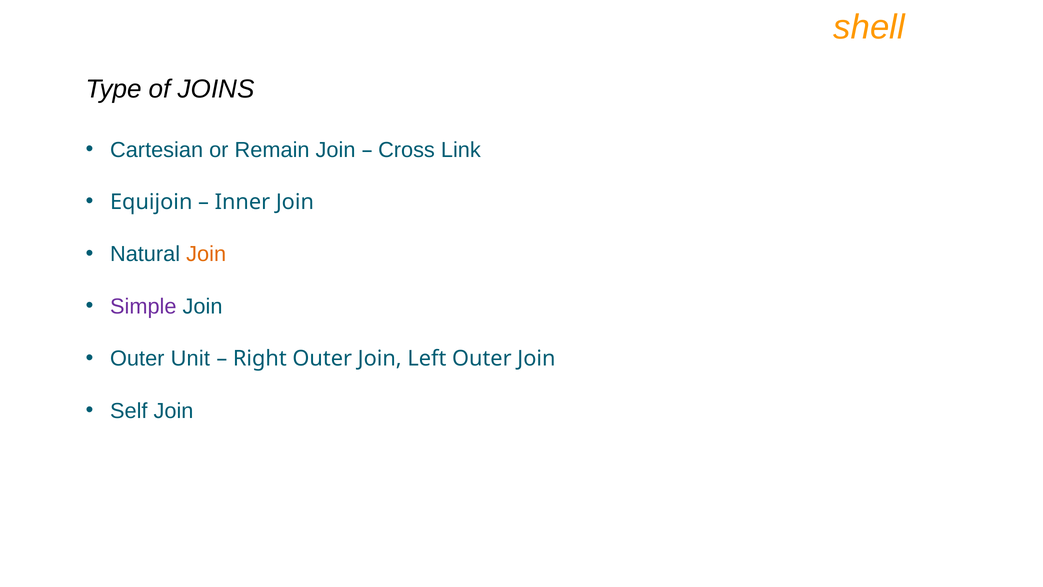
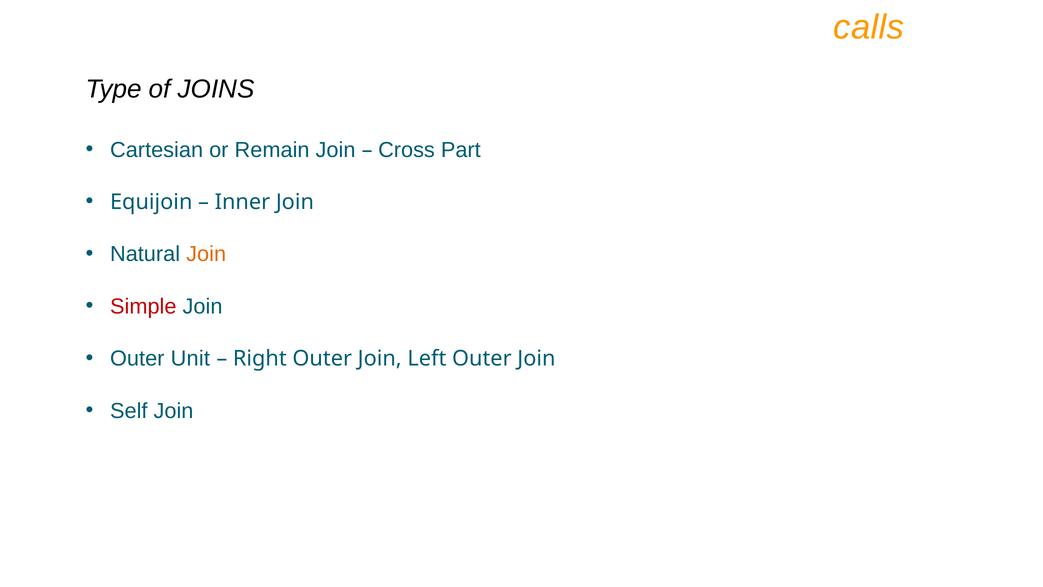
shell: shell -> calls (869, 27)
Link: Link -> Part (461, 150)
Simple colour: purple -> red (143, 306)
